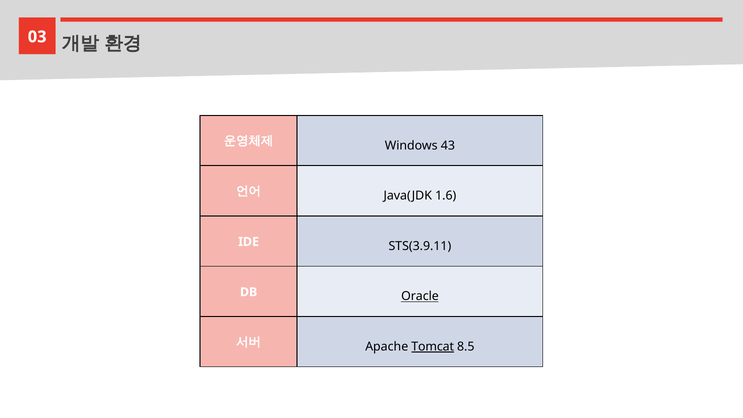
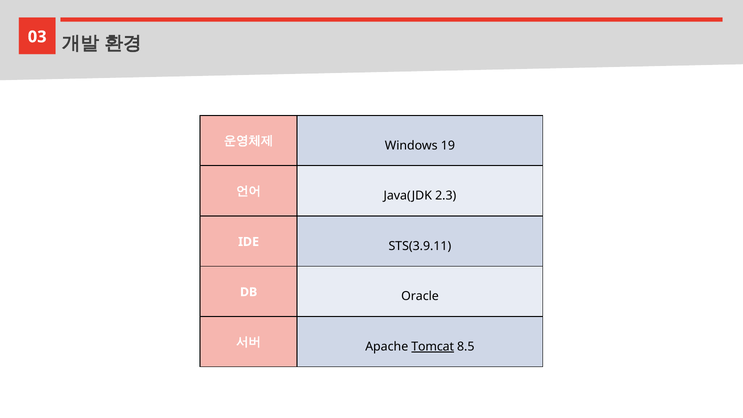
43: 43 -> 19 (448, 145)
1.6: 1.6 -> 2.3 (446, 196)
Oracle underline: present -> none (420, 296)
